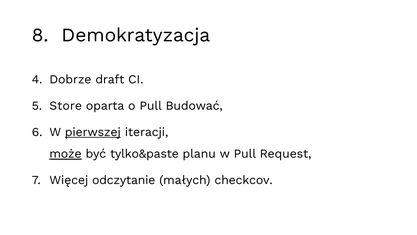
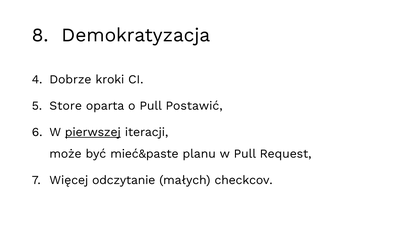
draft: draft -> kroki (110, 79)
Budować: Budować -> Postawić (194, 106)
może underline: present -> none (65, 154)
tylko&paste: tylko&paste -> mieć&paste (144, 154)
